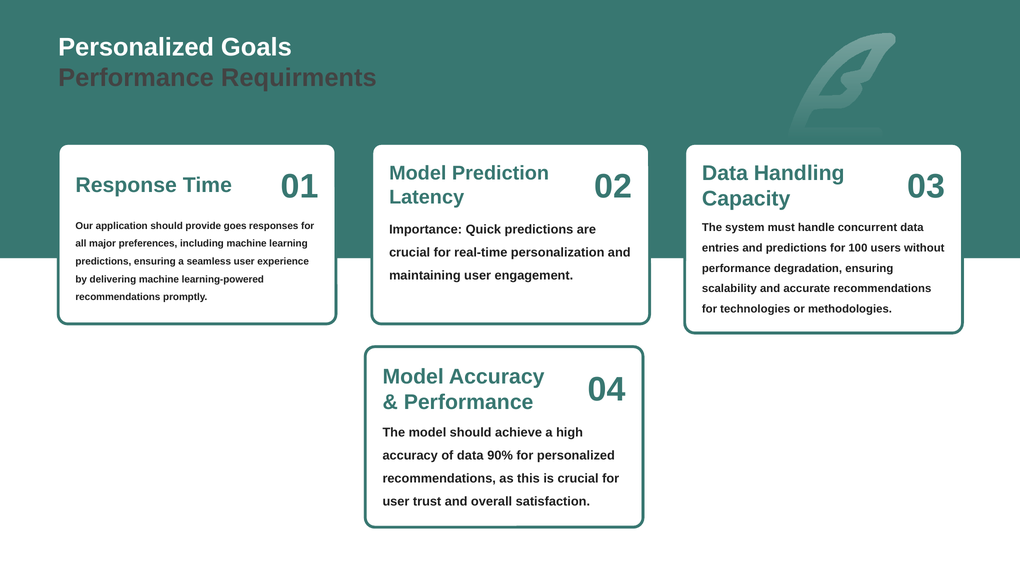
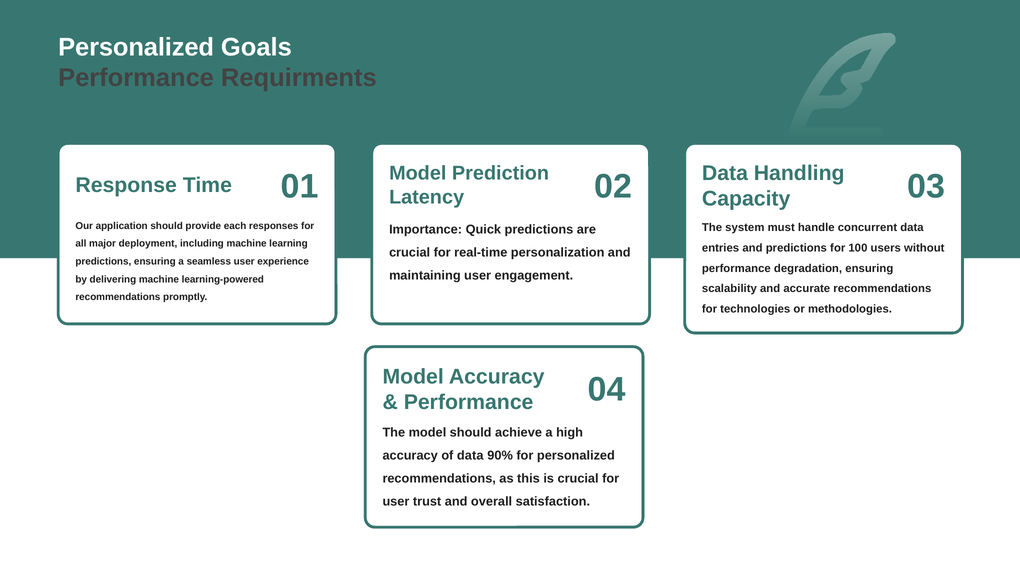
goes: goes -> each (235, 226)
preferences: preferences -> deployment (148, 243)
